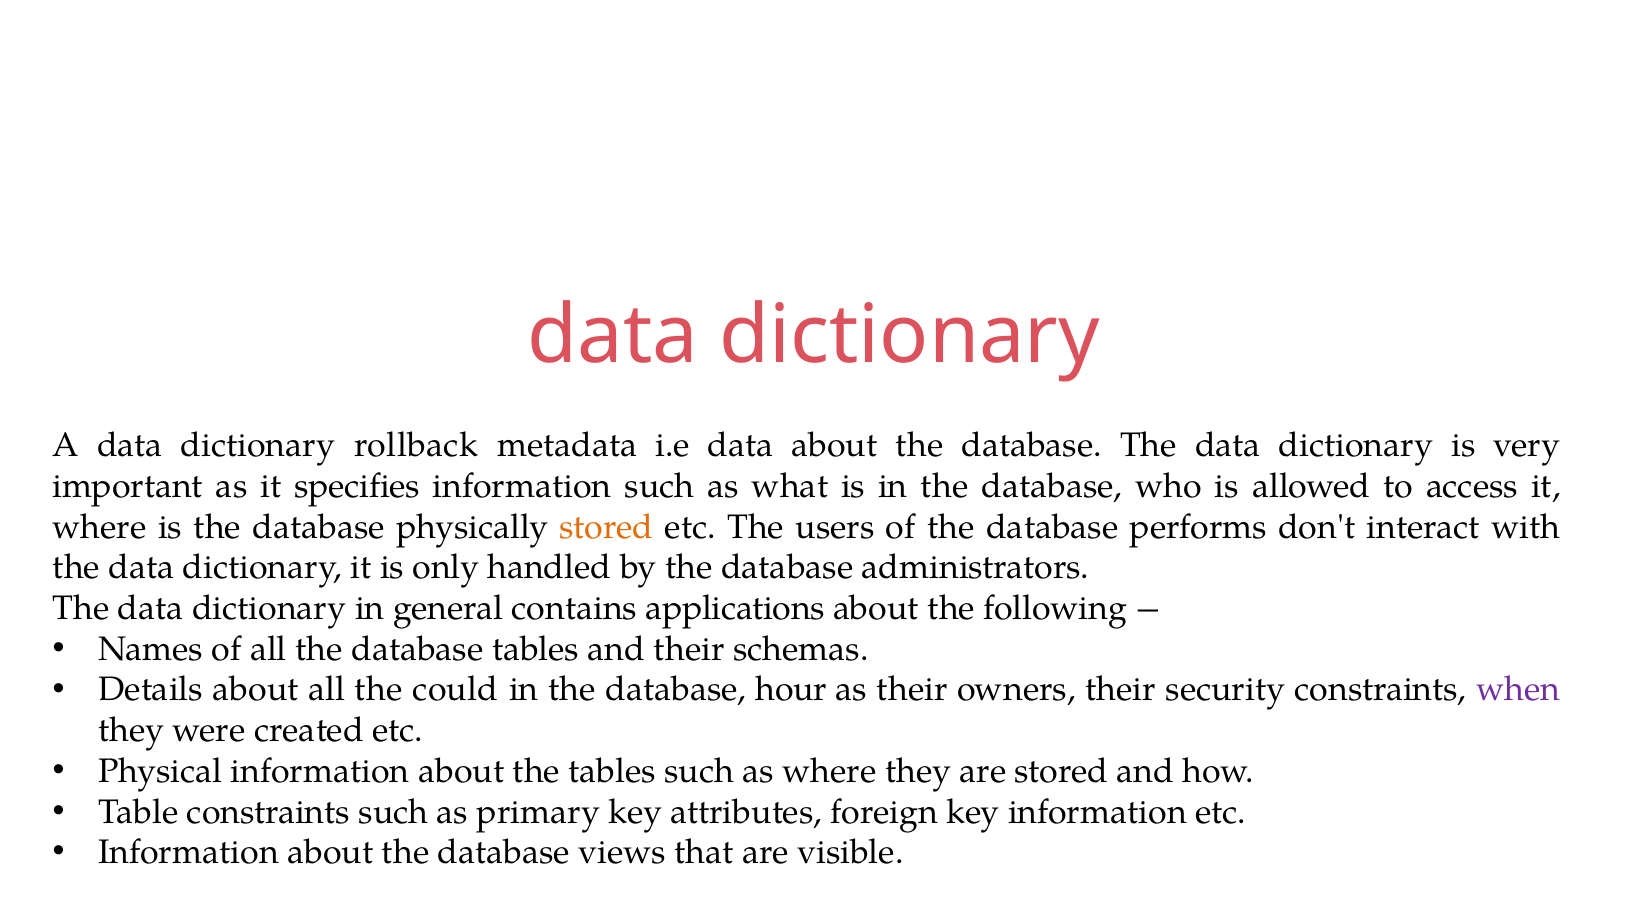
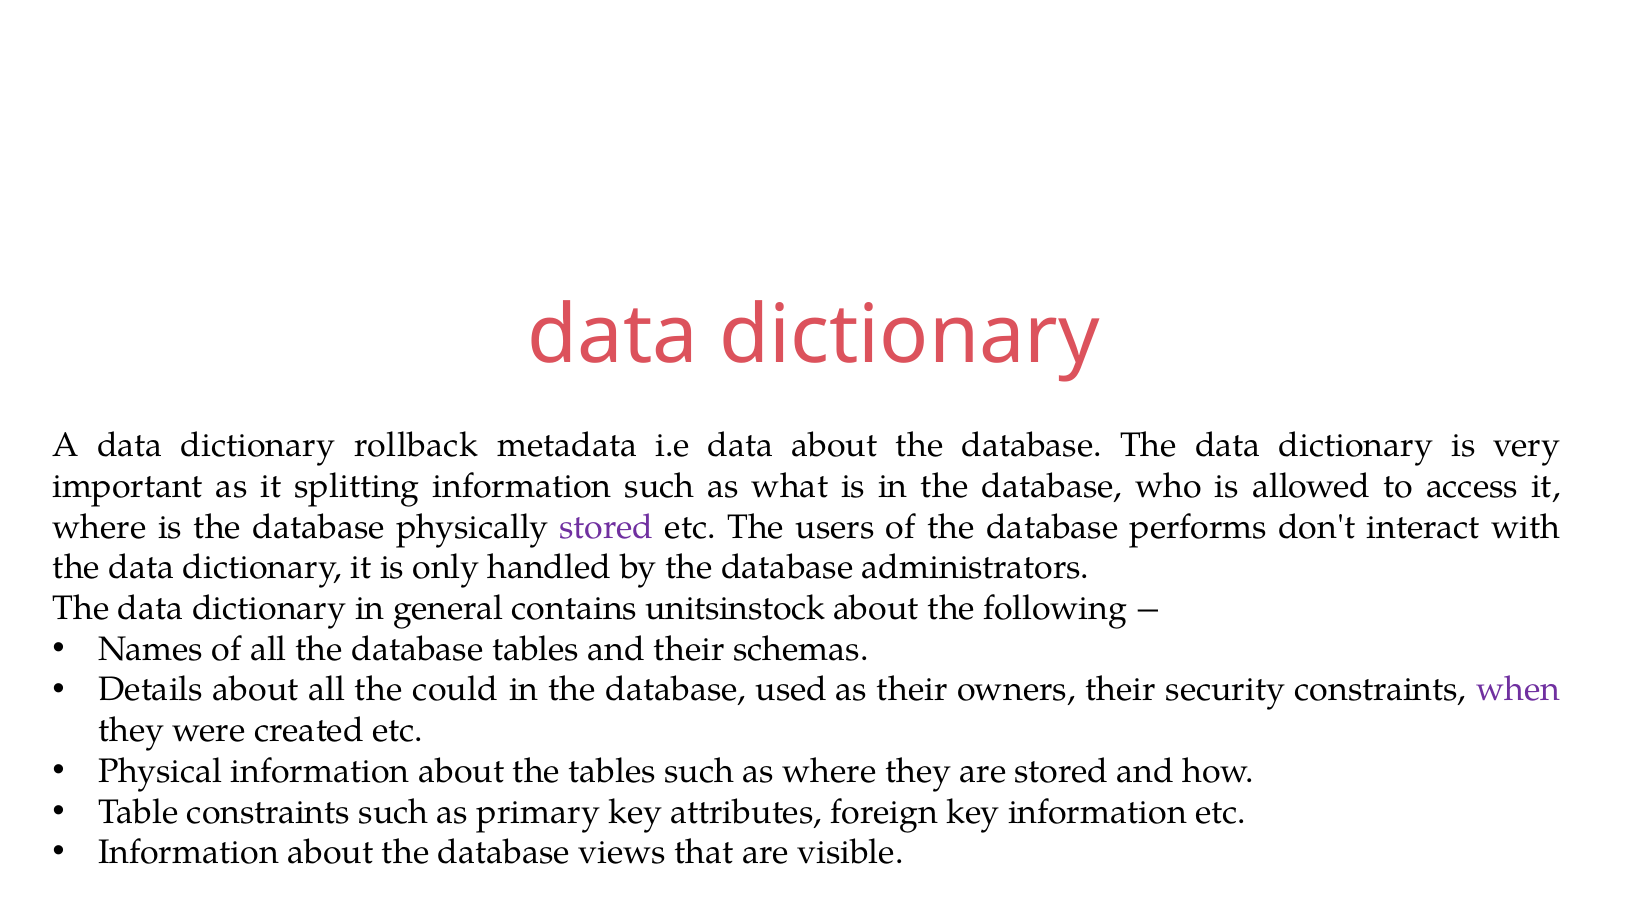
specifies: specifies -> splitting (357, 486)
stored colour: orange -> purple (607, 527)
applications: applications -> unitsinstock (735, 608)
hour: hour -> used (791, 690)
